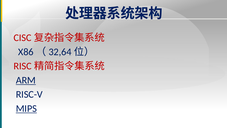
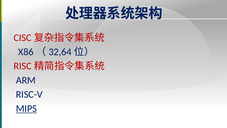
ARM underline: present -> none (26, 80)
